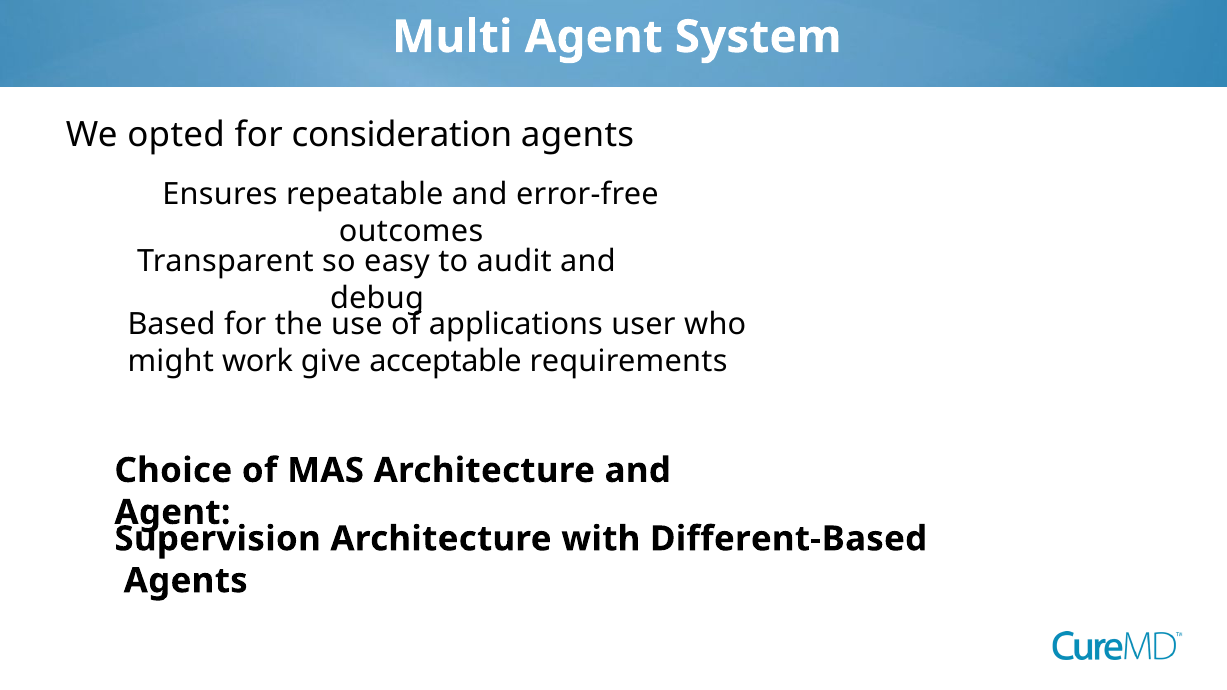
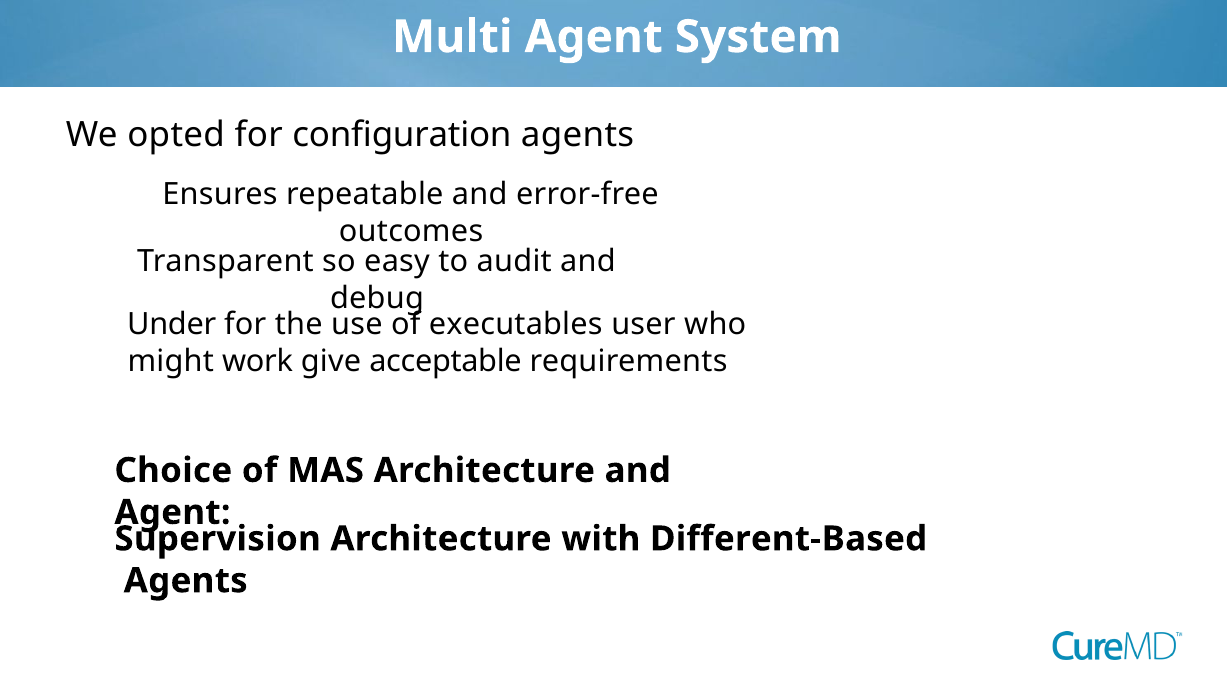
consideration: consideration -> configuration (402, 135)
Based: Based -> Under (172, 325)
applications: applications -> executables (516, 325)
